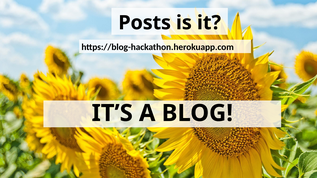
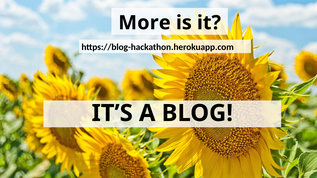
Posts: Posts -> More (144, 23)
